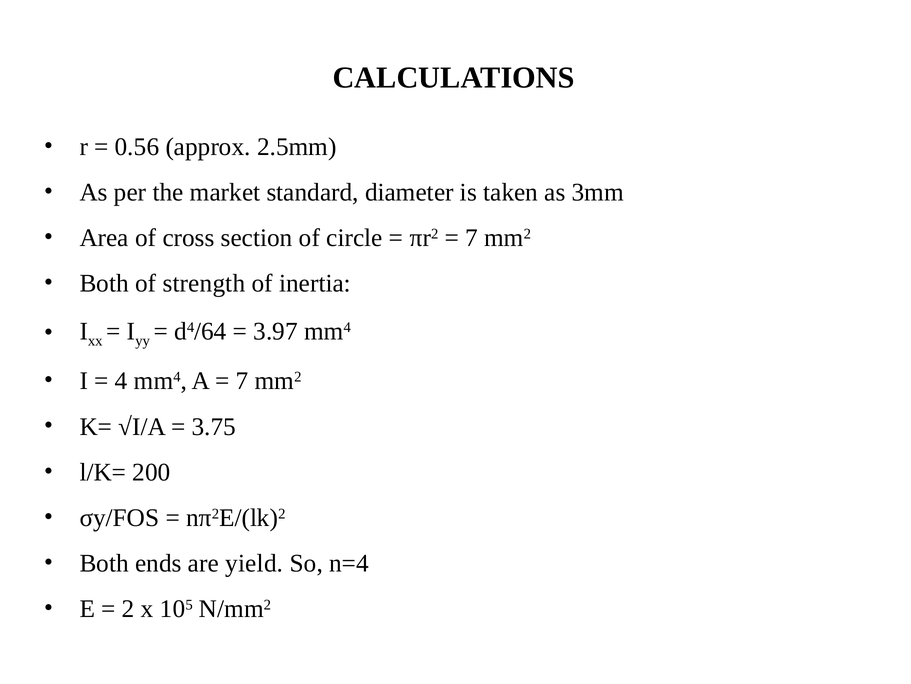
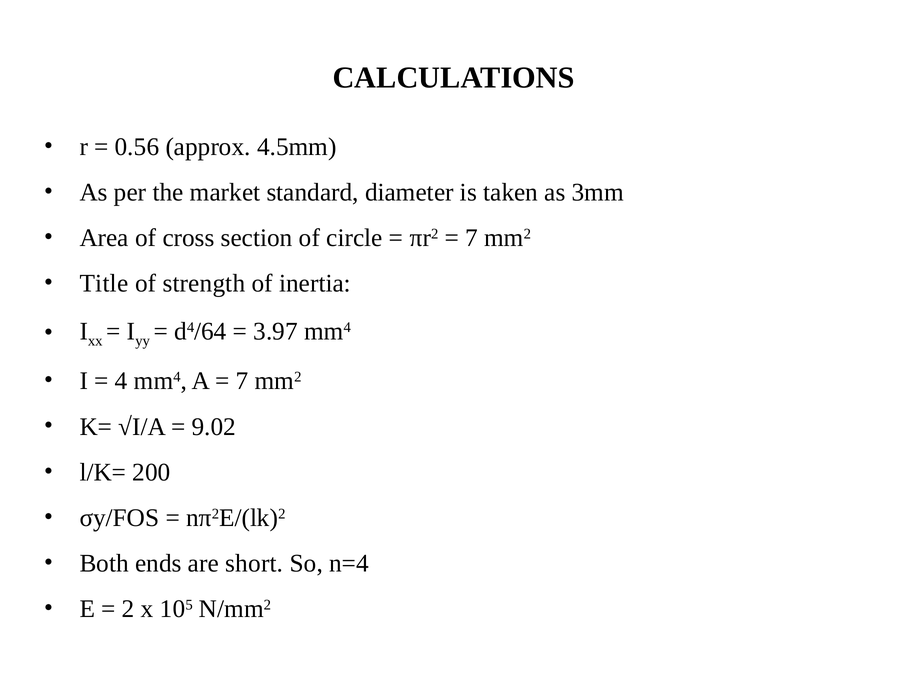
2.5mm: 2.5mm -> 4.5mm (297, 147)
Both: Both -> Title (104, 283)
3.75: 3.75 -> 9.02 (214, 426)
yield: yield -> short (254, 563)
